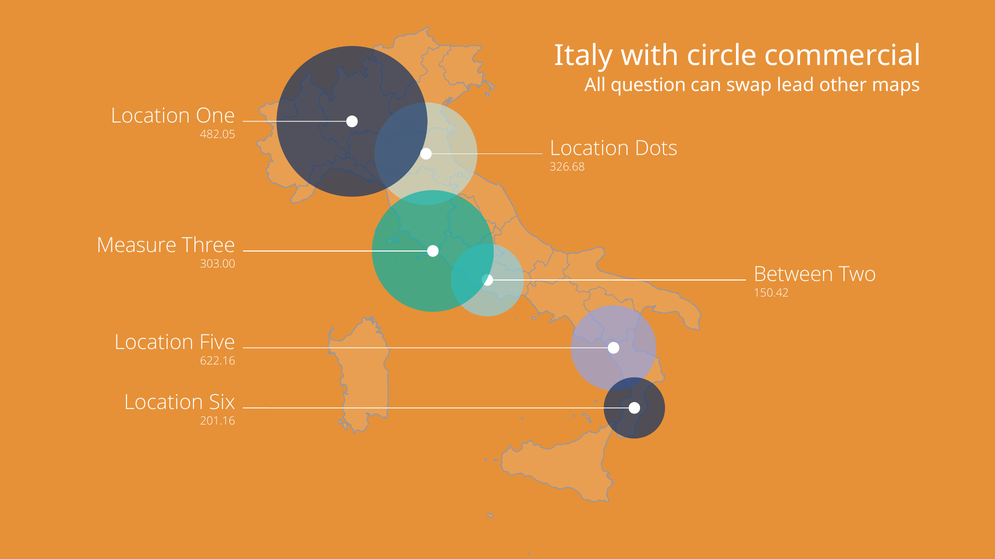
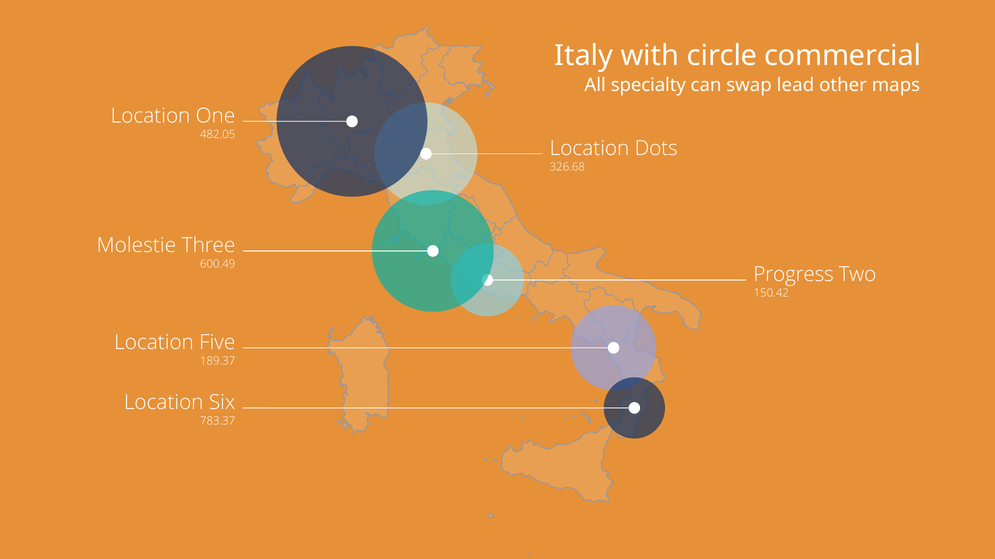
question: question -> specialty (648, 85)
Measure: Measure -> Molestie (136, 246)
303.00: 303.00 -> 600.49 (218, 264)
Between: Between -> Progress (794, 275)
622.16: 622.16 -> 189.37 (218, 361)
201.16: 201.16 -> 783.37 (218, 422)
